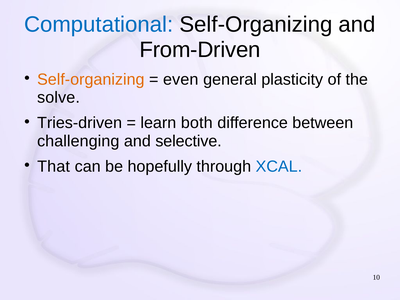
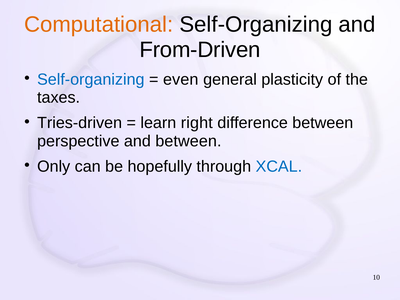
Computational colour: blue -> orange (99, 25)
Self-organizing colour: orange -> blue (91, 79)
solve: solve -> taxes (59, 98)
both: both -> right (197, 123)
challenging: challenging -> perspective (78, 141)
and selective: selective -> between (188, 141)
That: That -> Only (54, 166)
